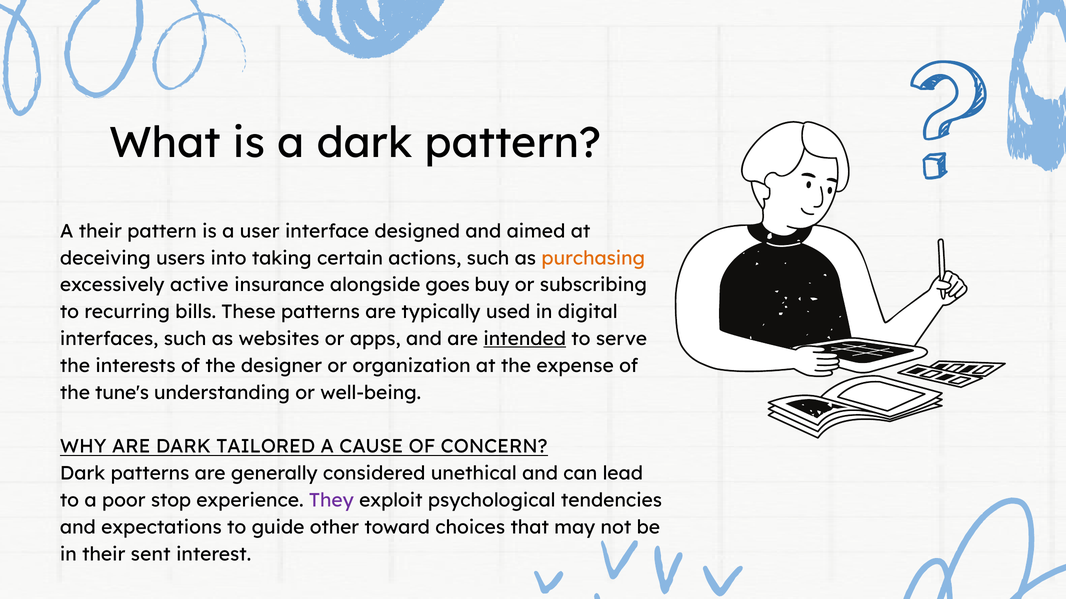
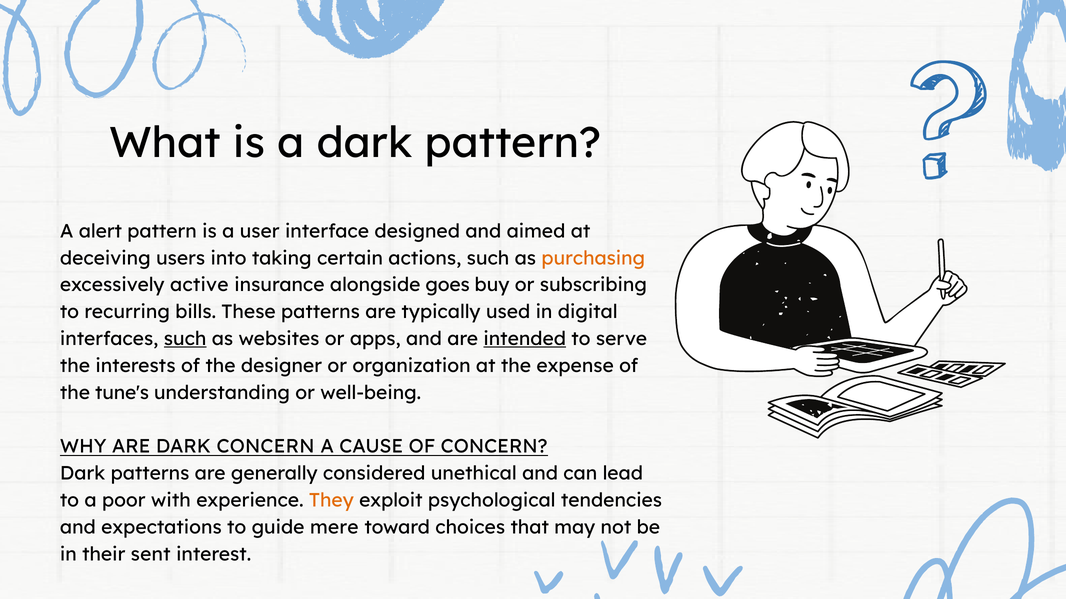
A their: their -> alert (100, 231)
such underline: none -> present (185, 339)
DARK TAILORED: TAILORED -> CONCERN (266, 447)
stop: stop -> with (171, 501)
They colour: purple -> orange (331, 501)
other: other -> mere (334, 528)
